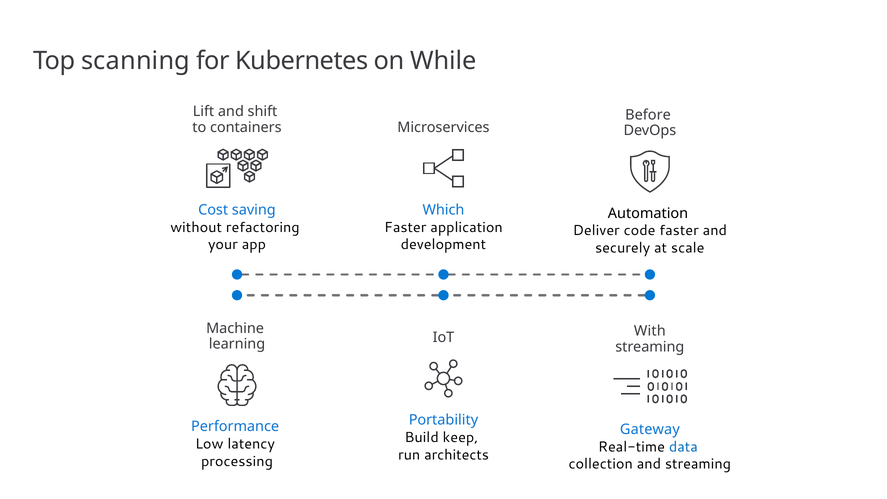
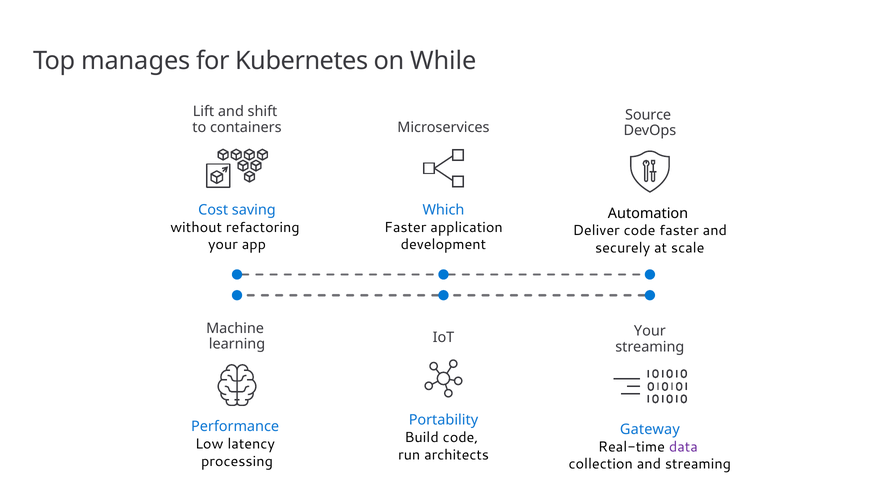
scanning: scanning -> manages (136, 61)
Before: Before -> Source (648, 115)
With: With -> Your (650, 331)
Build keep: keep -> code (461, 437)
data colour: blue -> purple (683, 447)
